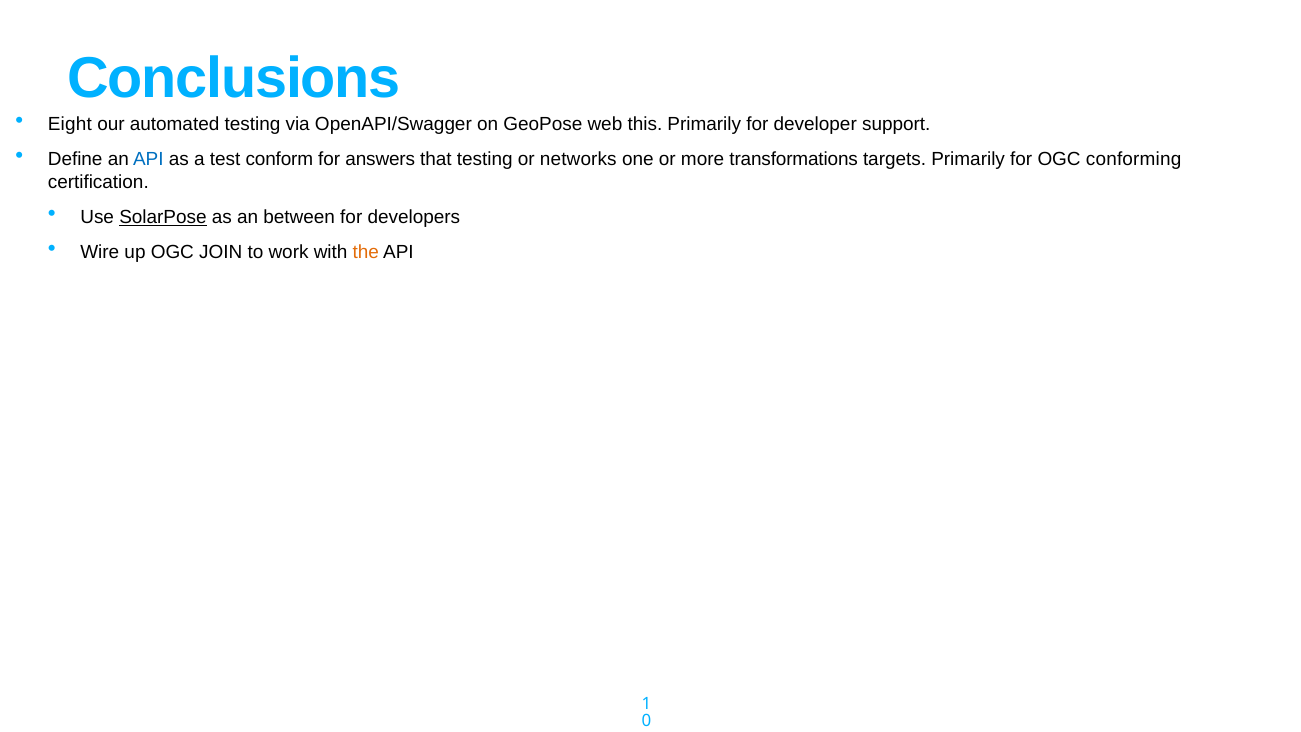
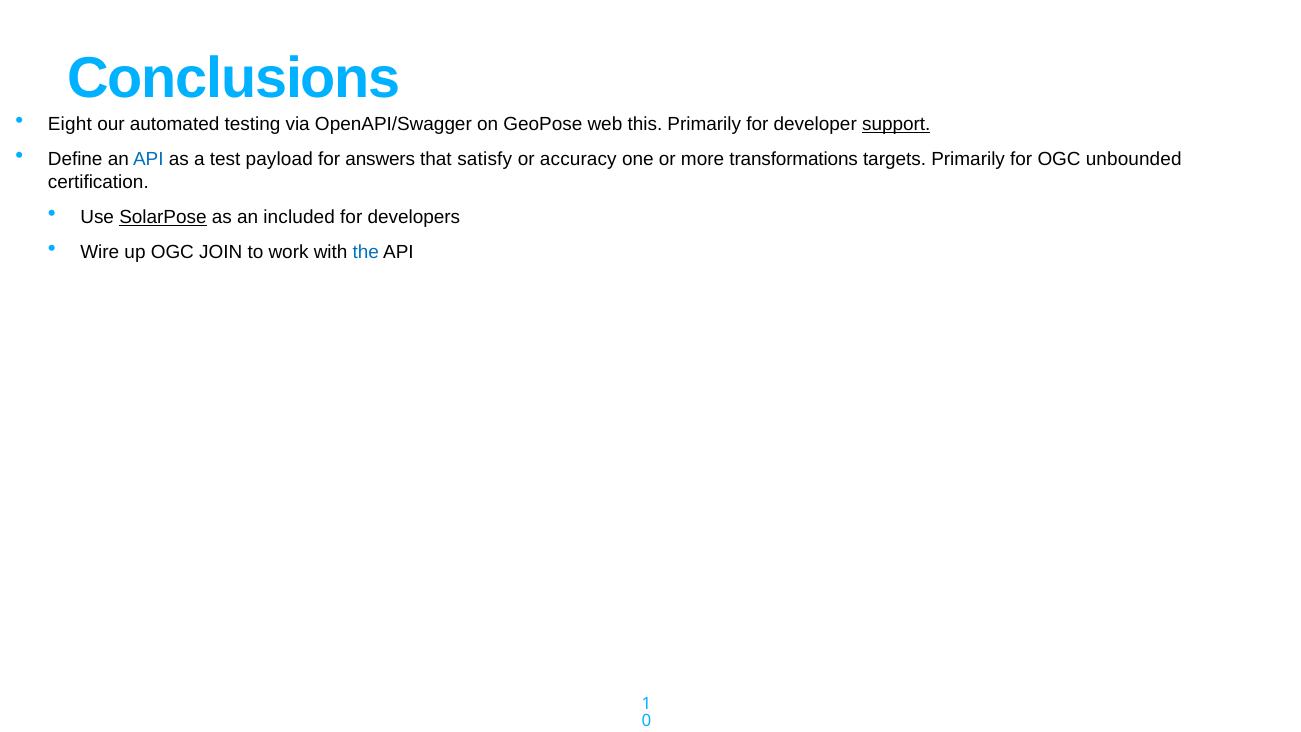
support underline: none -> present (896, 124)
conform: conform -> payload (279, 159)
that testing: testing -> satisfy (485, 159)
networks: networks -> accuracy (578, 159)
conforming: conforming -> unbounded (1134, 159)
between: between -> included (299, 217)
the colour: orange -> blue (366, 252)
